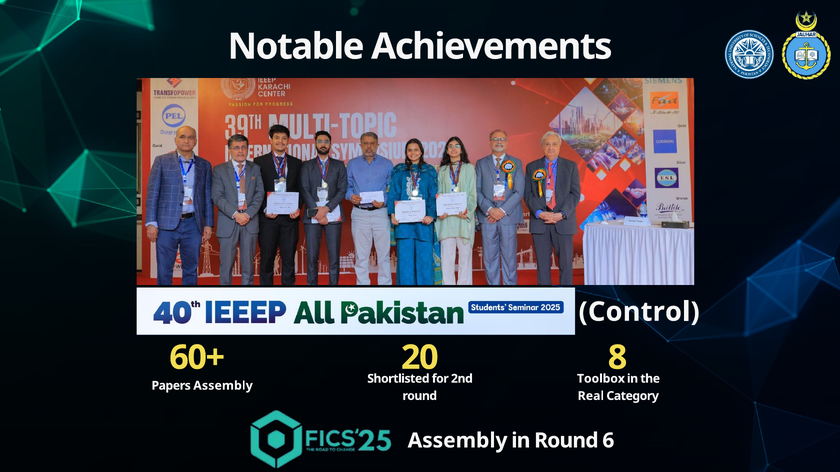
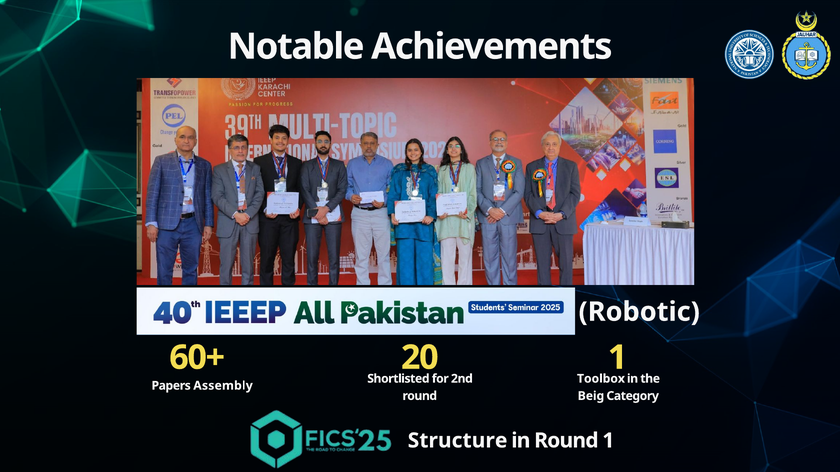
Control: Control -> Robotic (639, 312)
60+ 8: 8 -> 1 (618, 358)
Real: Real -> Beig (591, 396)
Assembly: Assembly -> Structure (458, 441)
Round 6: 6 -> 1 (608, 441)
